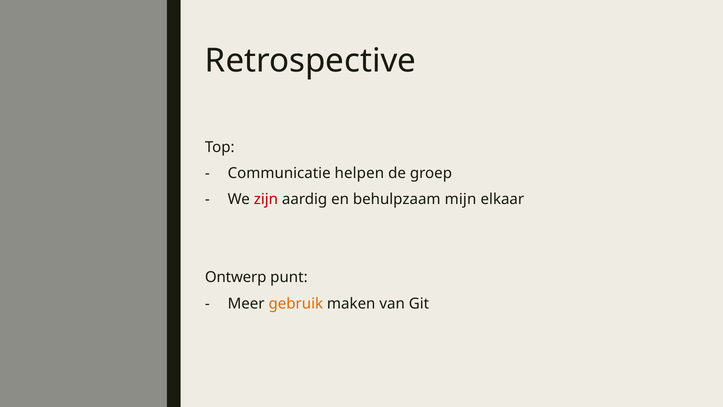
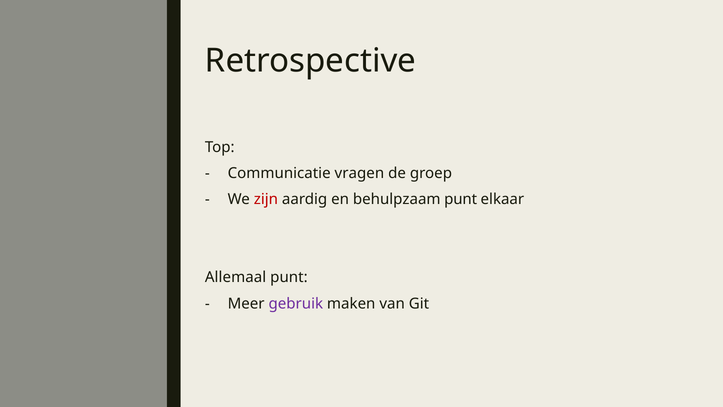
helpen: helpen -> vragen (359, 173)
behulpzaam mijn: mijn -> punt (461, 199)
Ontwerp: Ontwerp -> Allemaal (236, 277)
gebruik colour: orange -> purple (296, 303)
